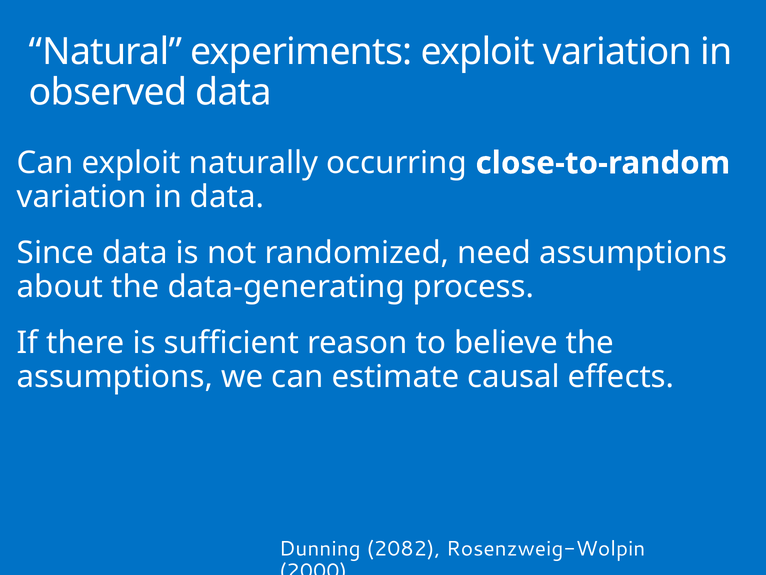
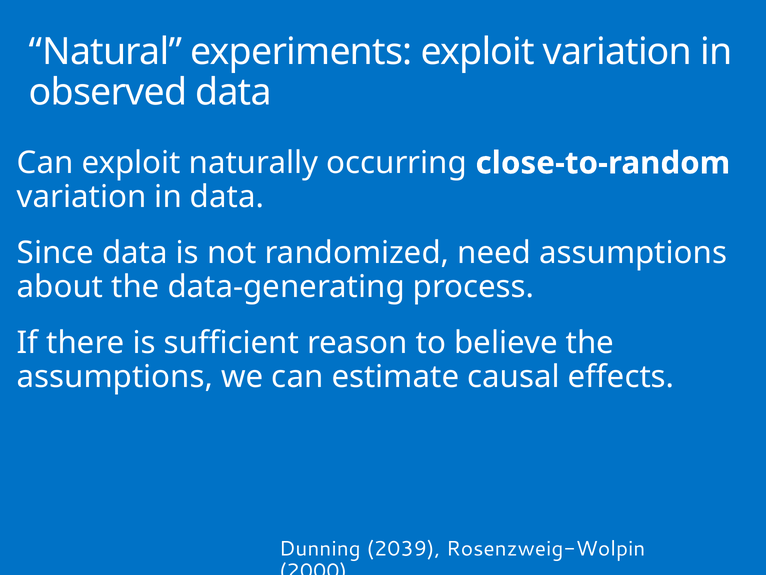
2082: 2082 -> 2039 (403, 548)
